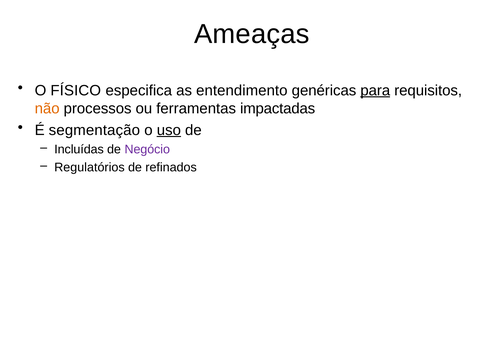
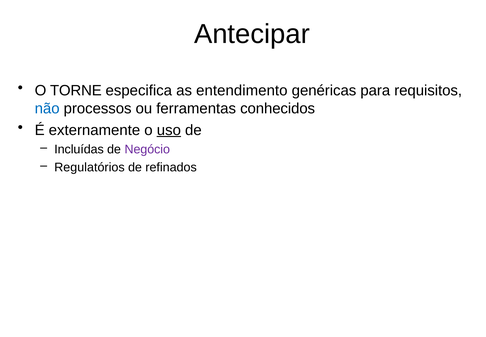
Ameaças: Ameaças -> Antecipar (252, 34)
FÍSICO: FÍSICO -> TORNE (76, 90)
para underline: present -> none (375, 90)
não colour: orange -> blue (47, 108)
impactadas: impactadas -> conhecidos (278, 108)
segmentação: segmentação -> externamente (94, 130)
